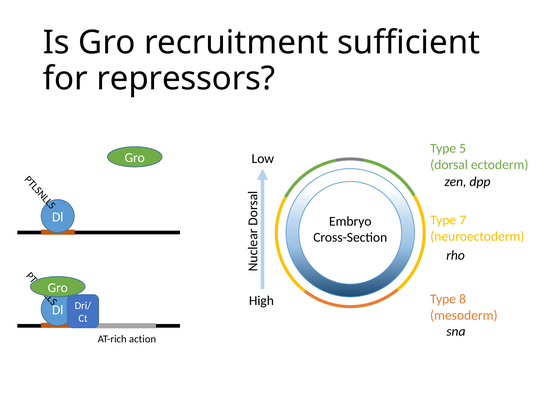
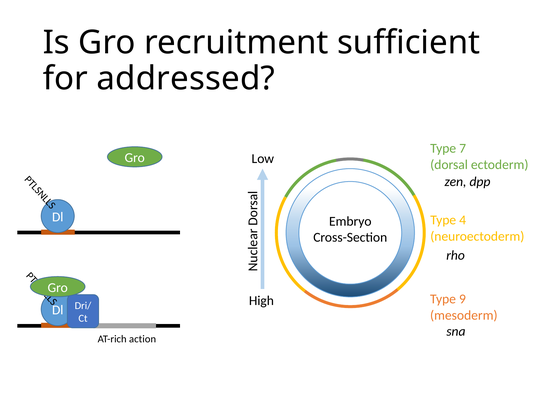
repressors: repressors -> addressed (186, 79)
5: 5 -> 7 (463, 149)
7: 7 -> 4 (463, 220)
8: 8 -> 9 (462, 300)
